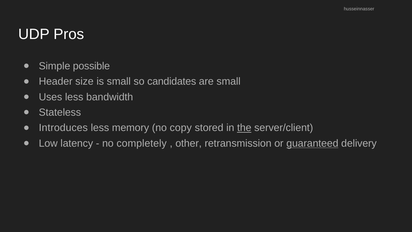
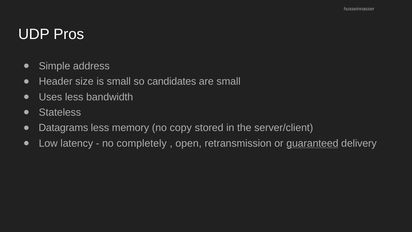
possible: possible -> address (91, 66)
Introduces: Introduces -> Datagrams (63, 128)
the underline: present -> none (244, 128)
other: other -> open (189, 143)
